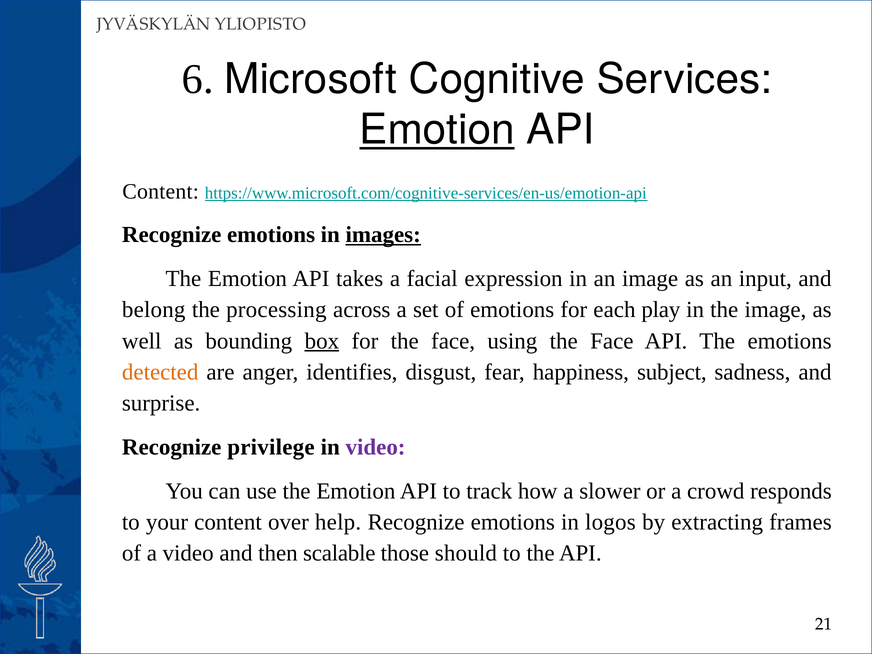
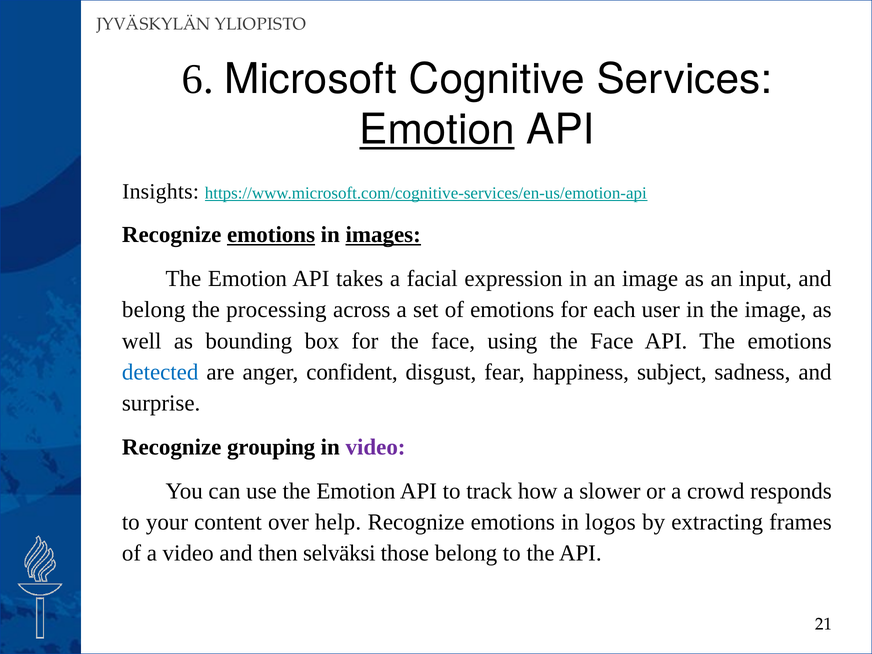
Content: Content -> Insights (161, 191)
emotions underline: none -> present (271, 235)
play: play -> user (661, 310)
box underline: present -> none (322, 341)
detected colour: orange -> blue (160, 372)
identifies: identifies -> confident (352, 372)
privilege: privilege -> grouping (271, 447)
scalable: scalable -> selväksi (339, 553)
those should: should -> belong (466, 553)
